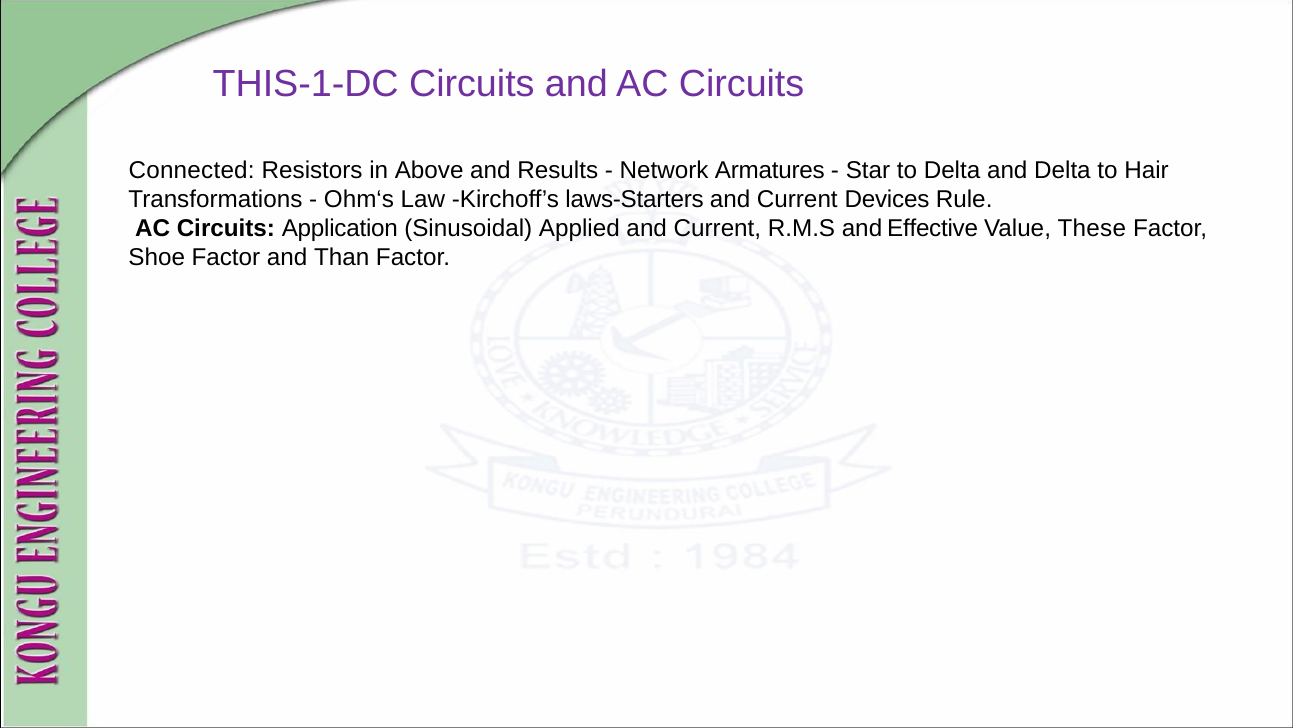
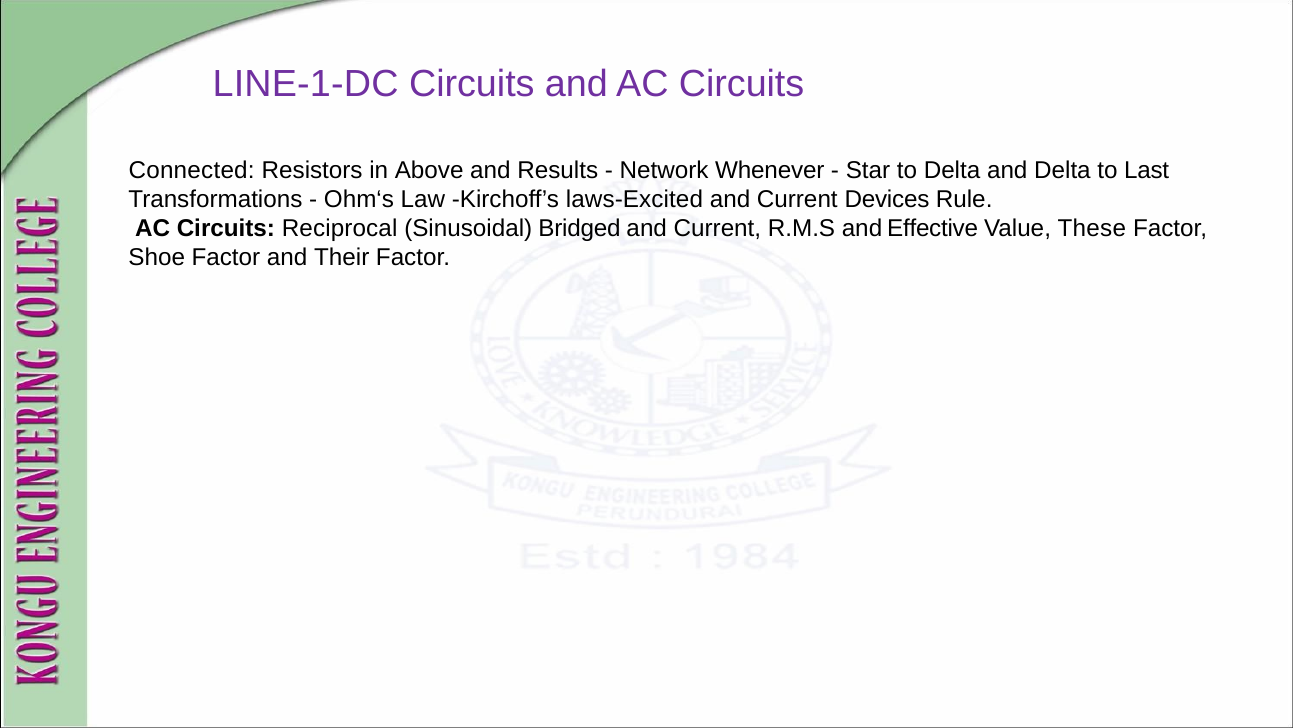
THIS-1-DC: THIS-1-DC -> LINE-1-DC (306, 84)
Armatures: Armatures -> Whenever (770, 170)
Hair: Hair -> Last (1147, 170)
laws-Starters: laws-Starters -> laws-Excited (634, 199)
Application: Application -> Reciprocal (340, 228)
Applied: Applied -> Bridged (579, 228)
Than: Than -> Their (342, 257)
